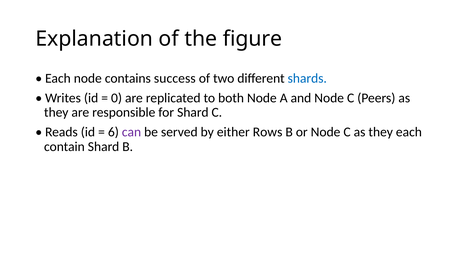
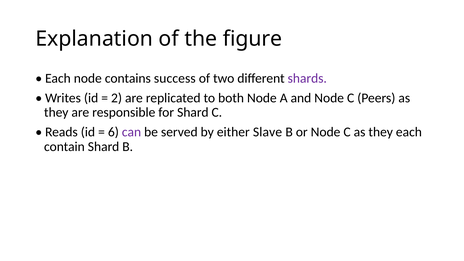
shards colour: blue -> purple (307, 78)
0: 0 -> 2 (117, 98)
Rows: Rows -> Slave (268, 132)
